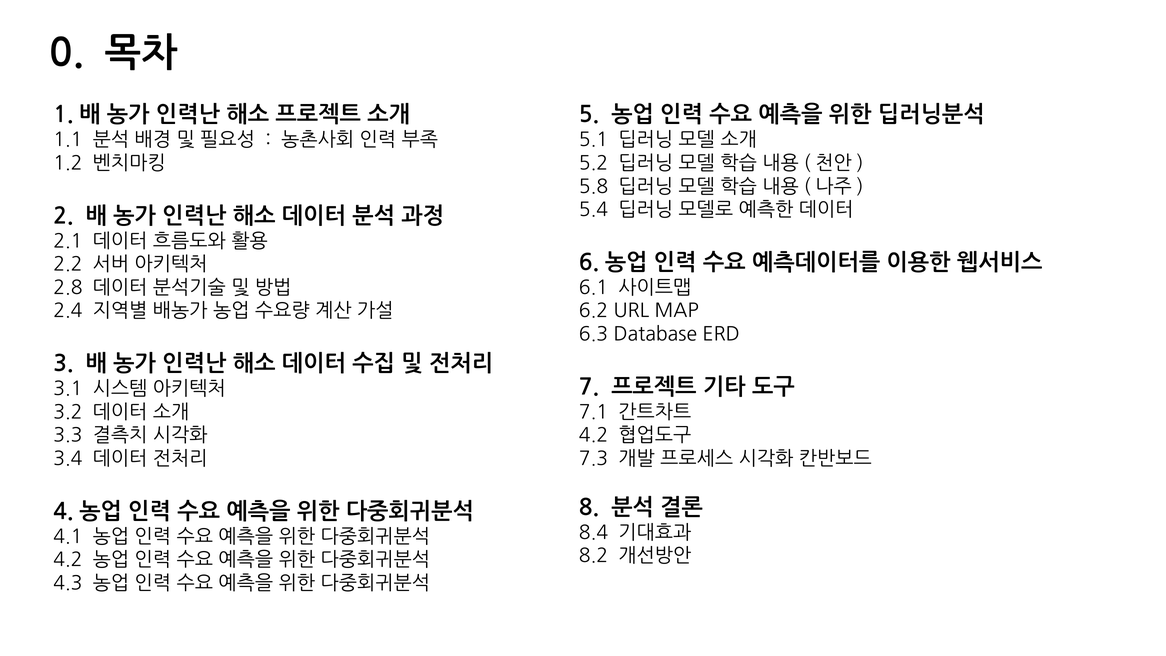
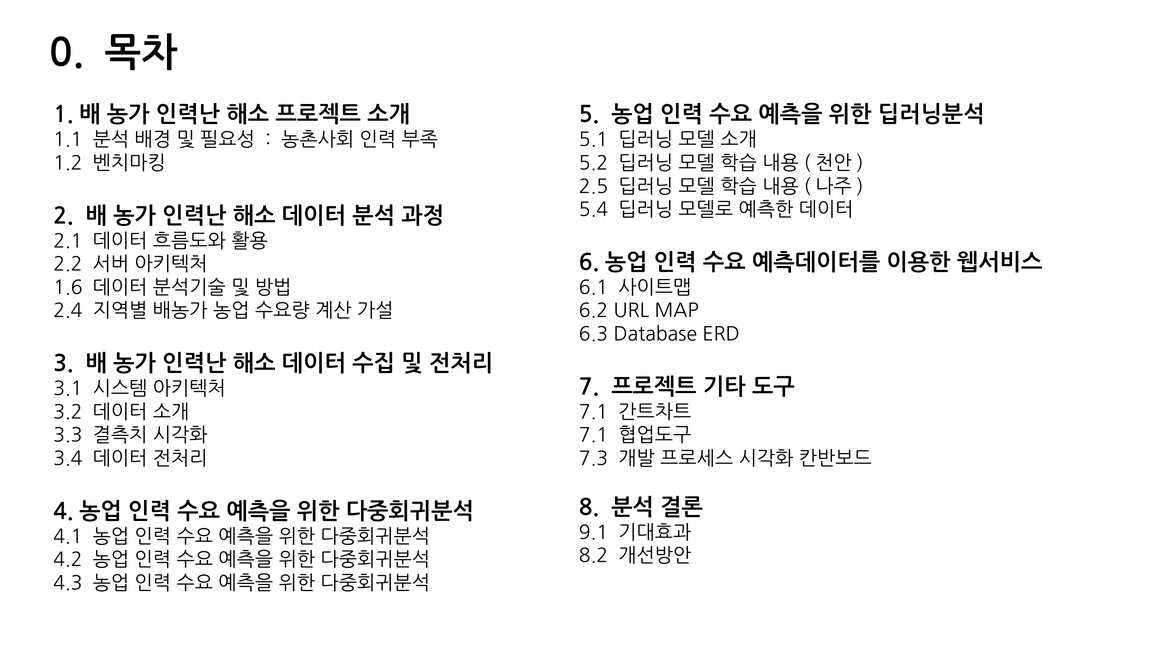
5.8: 5.8 -> 2.5 (594, 187)
2.8: 2.8 -> 1.6 (68, 288)
4.2: 4.2 -> 7.1 (594, 435)
8.4: 8.4 -> 9.1 (594, 533)
